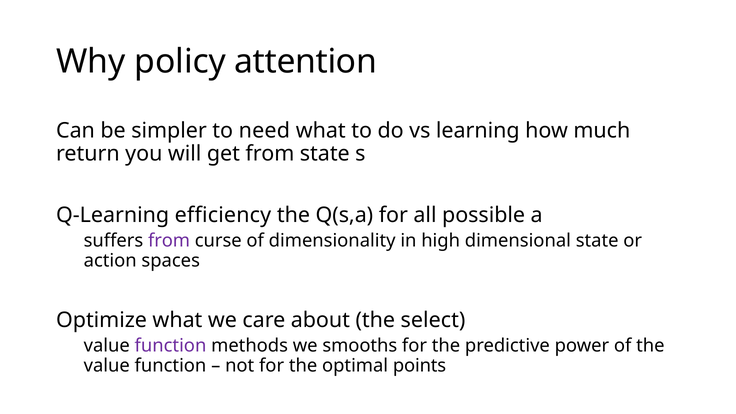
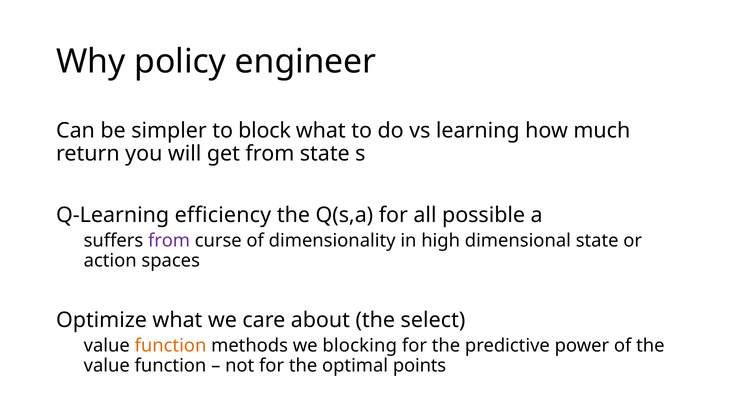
attention: attention -> engineer (306, 62)
need: need -> block (265, 130)
function colour: purple -> orange (170, 346)
smooths: smooths -> blocking (360, 346)
